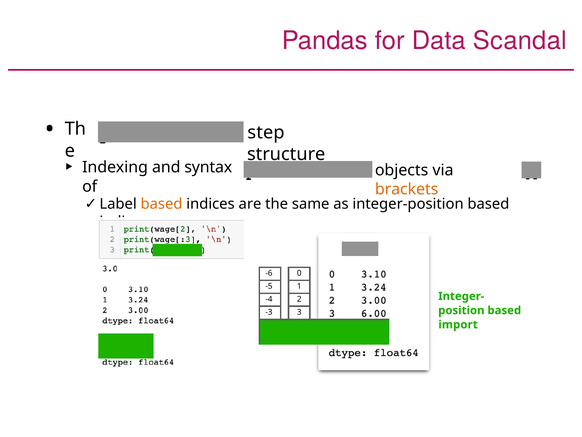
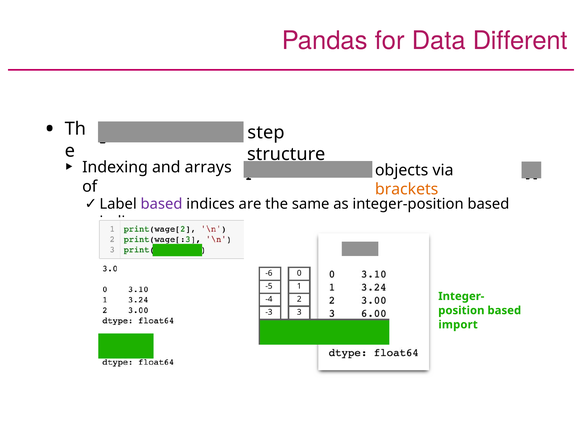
Scandal: Scandal -> Different (520, 41)
syntax: syntax -> arrays (208, 167)
based colour: orange -> purple (162, 204)
